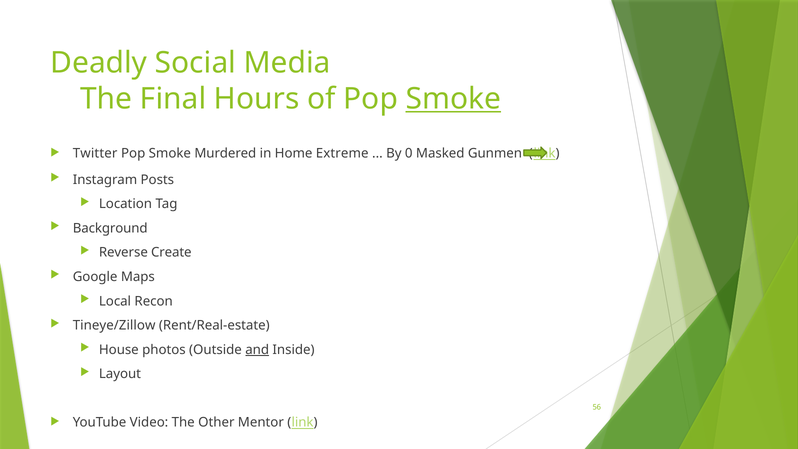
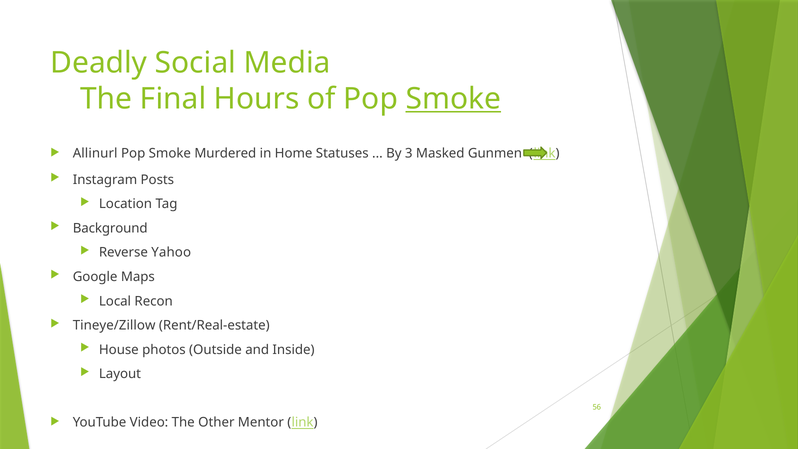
Twitter: Twitter -> Allinurl (95, 153)
Extreme: Extreme -> Statuses (342, 153)
0: 0 -> 3 (409, 153)
Create: Create -> Yahoo (171, 252)
and underline: present -> none (257, 350)
